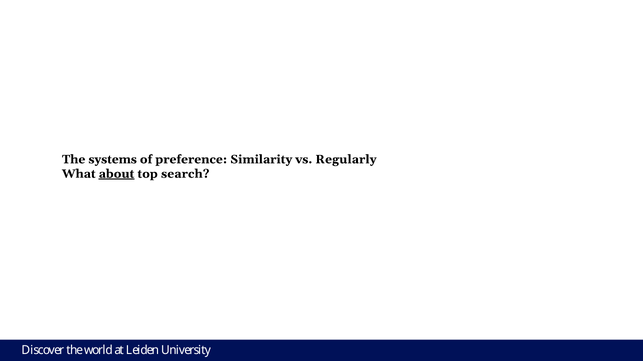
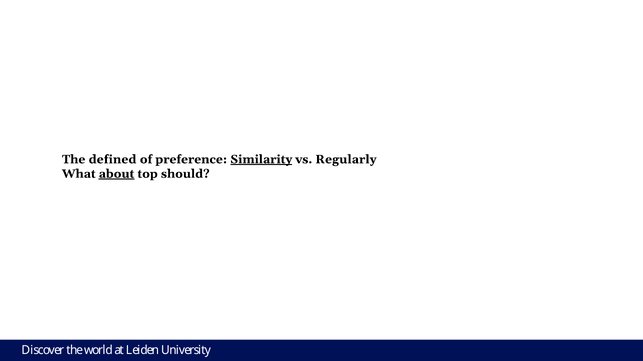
systems: systems -> defined (112, 160)
Similarity underline: none -> present (261, 160)
search: search -> should (185, 174)
